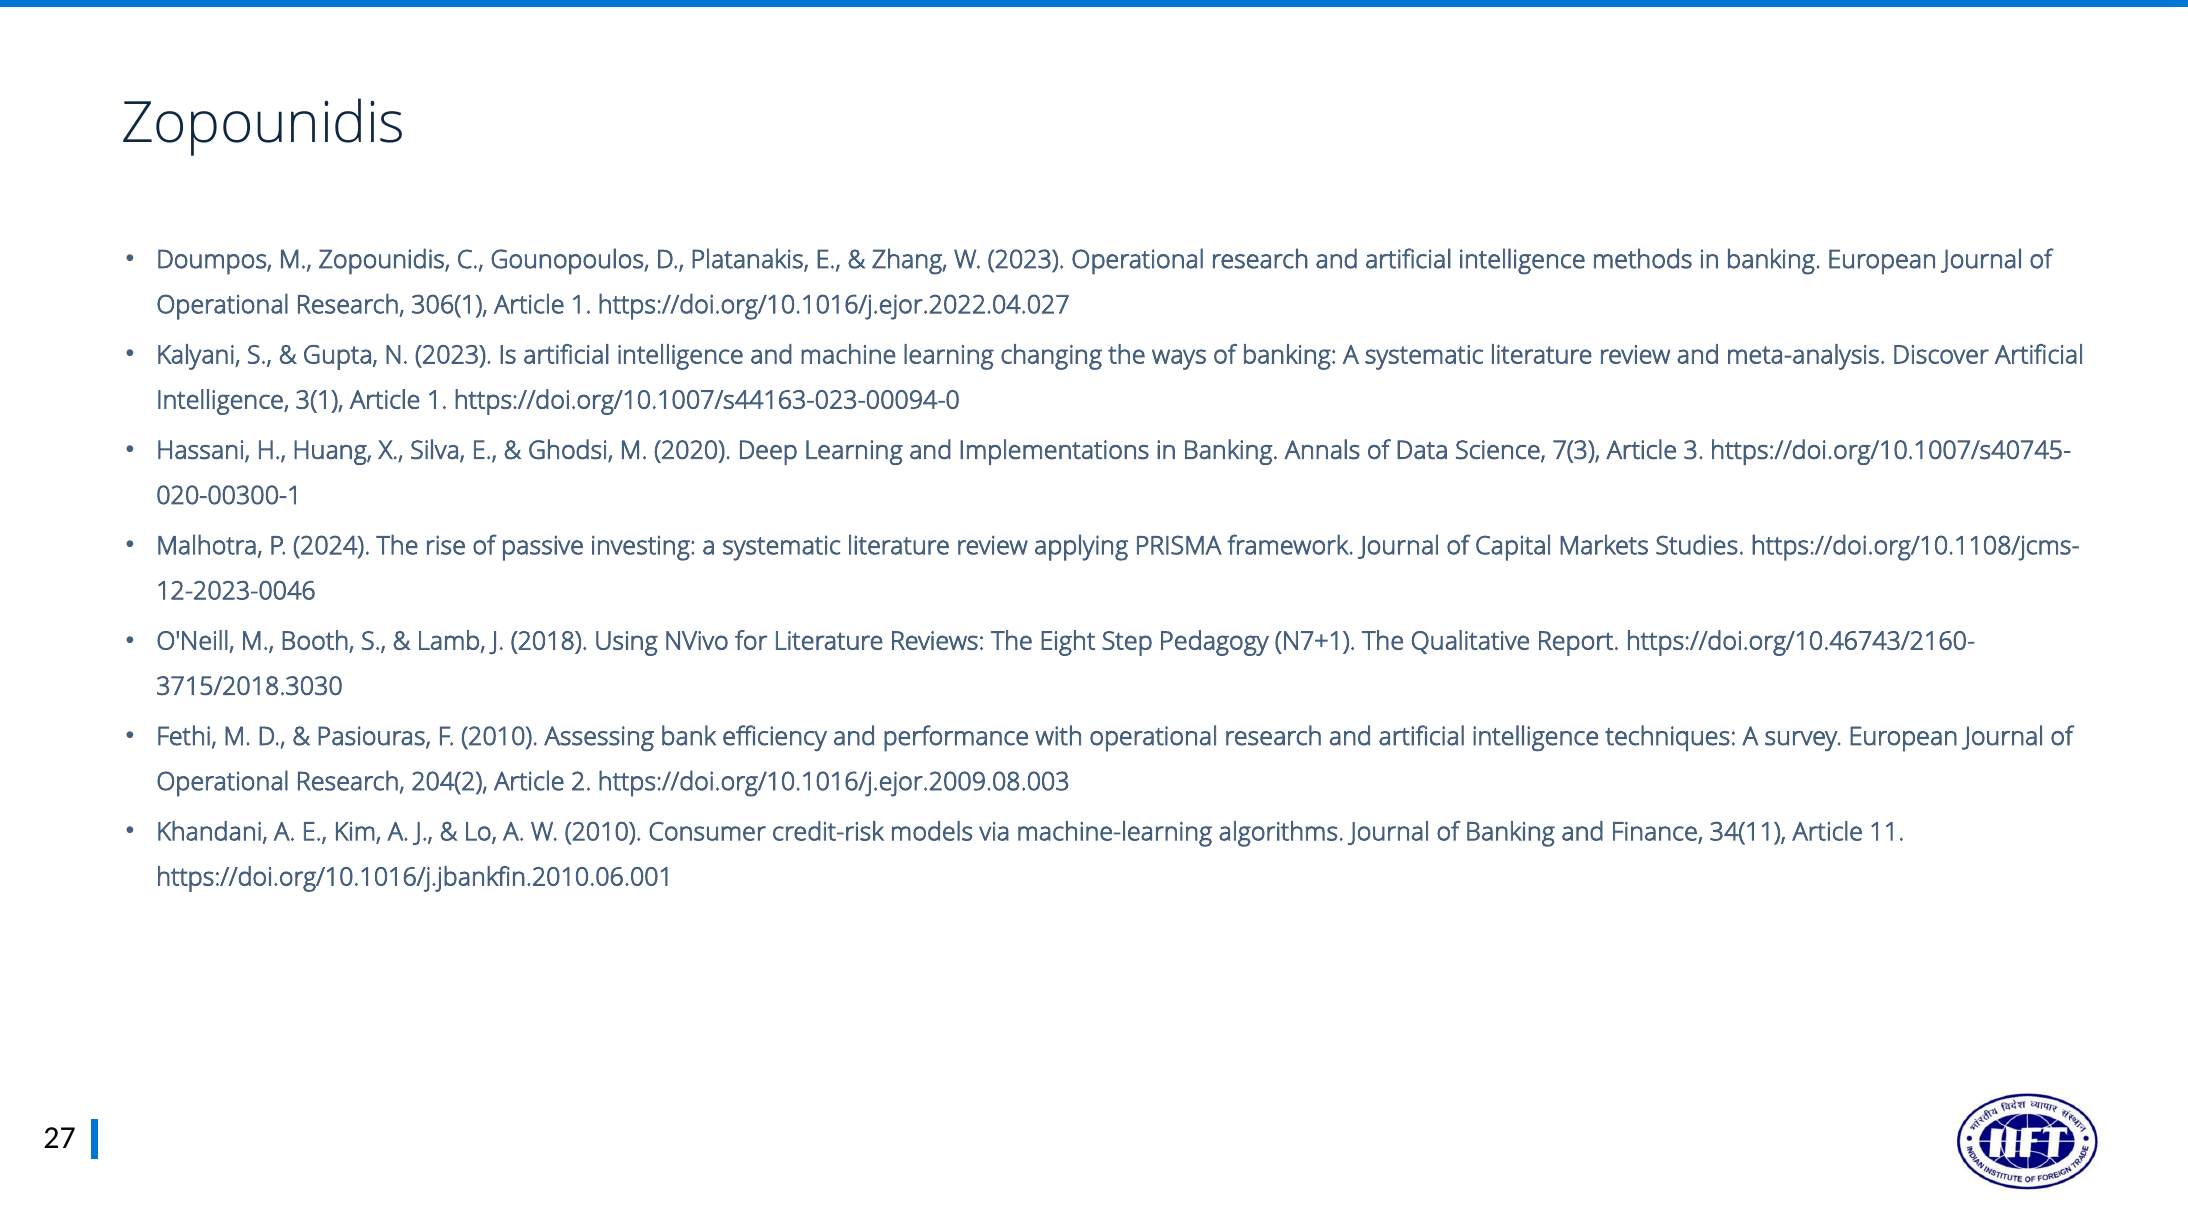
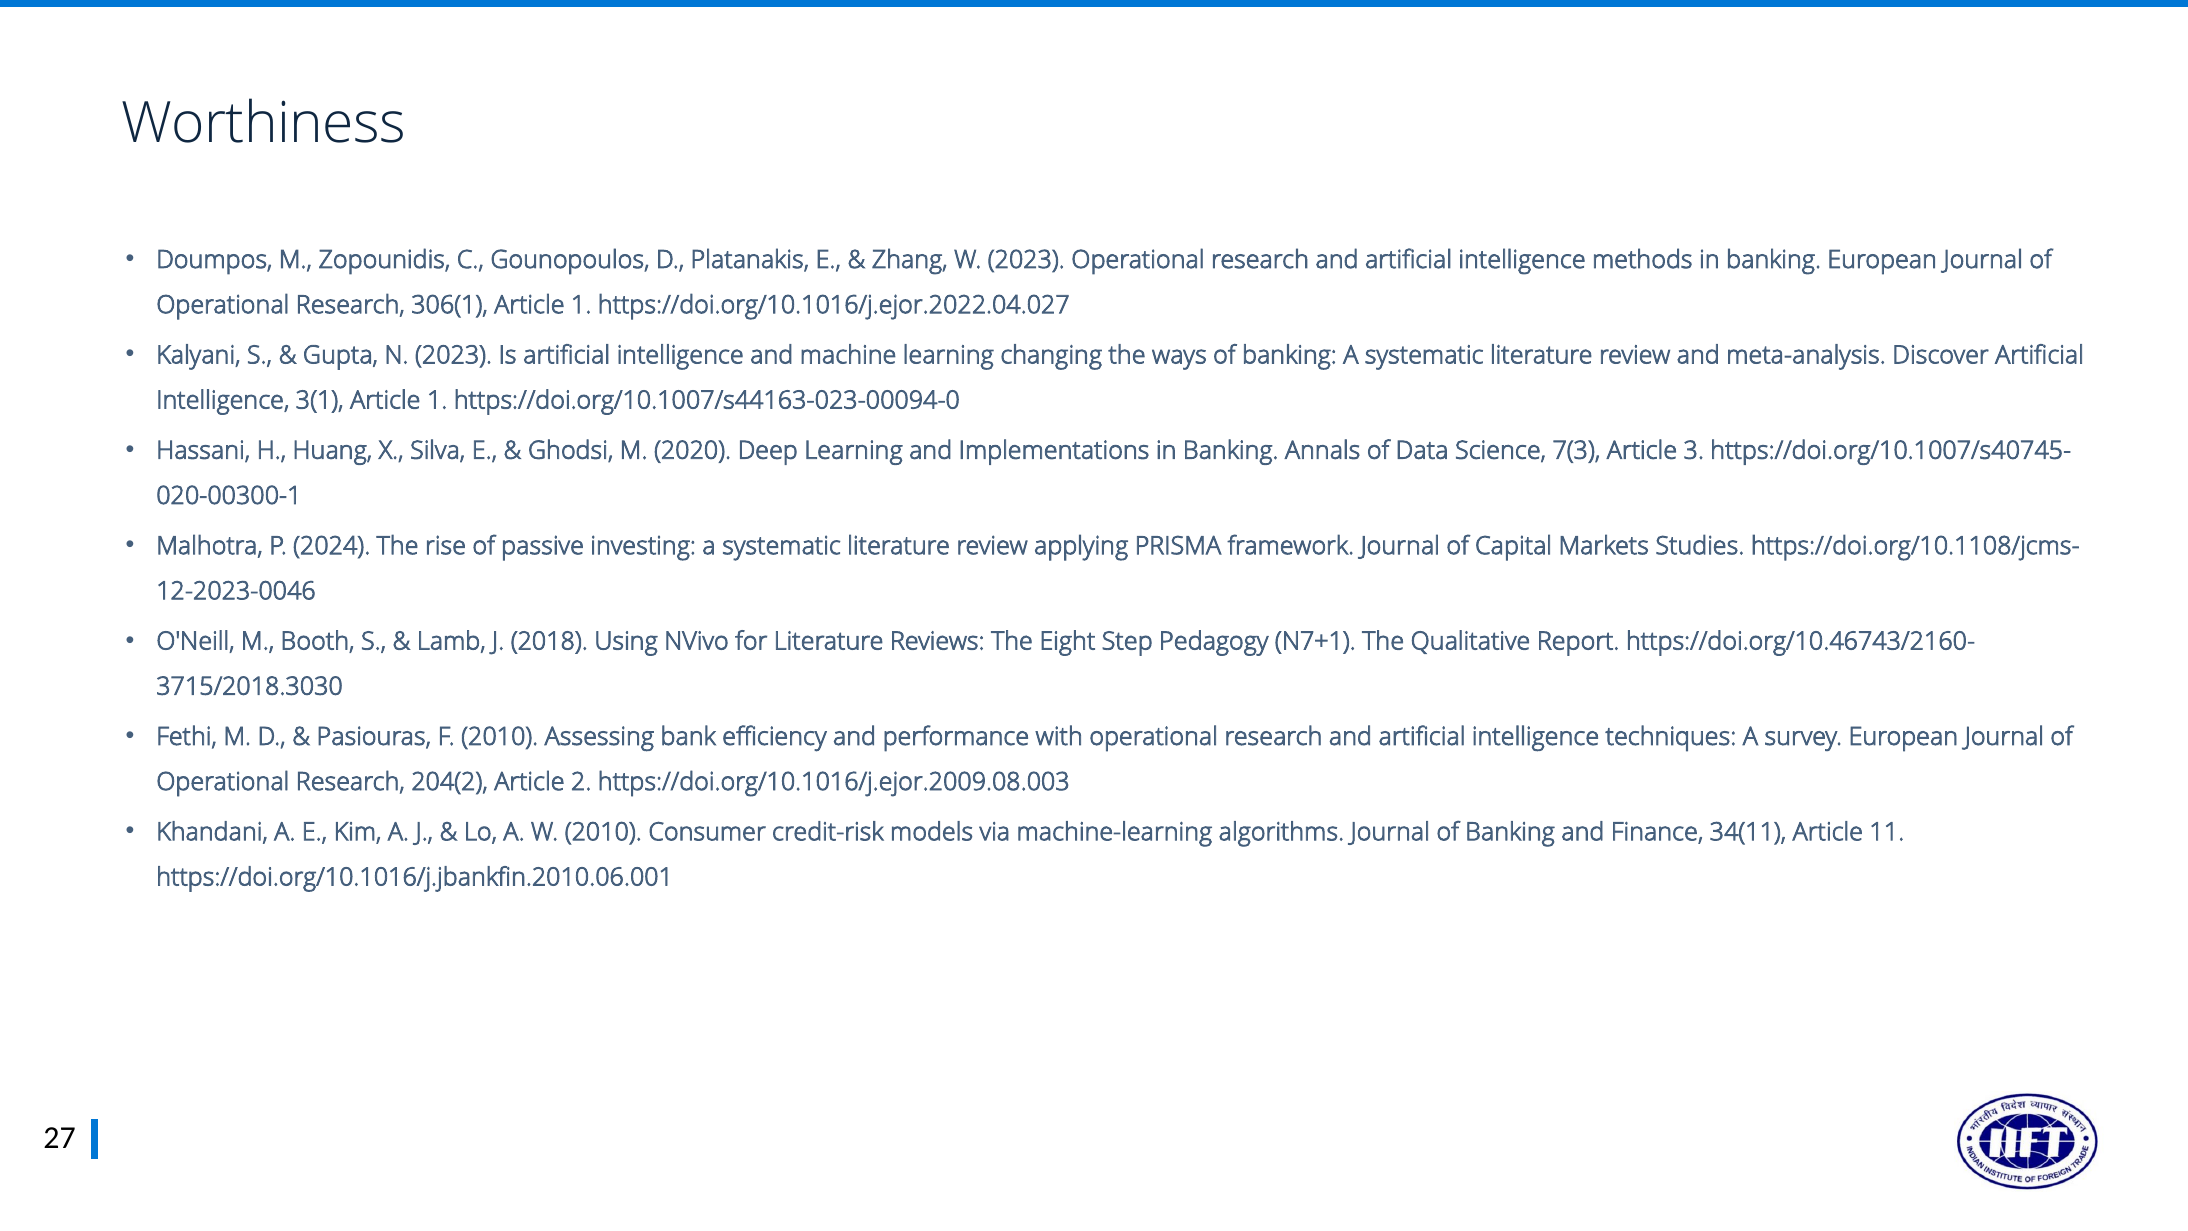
Zopounidis: Zopounidis -> Worthiness (264, 123)
